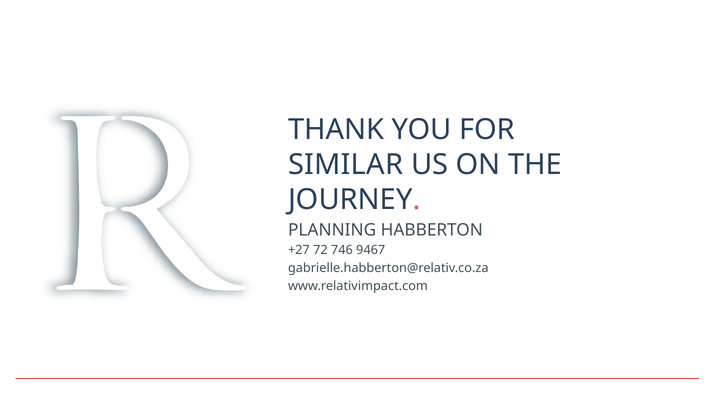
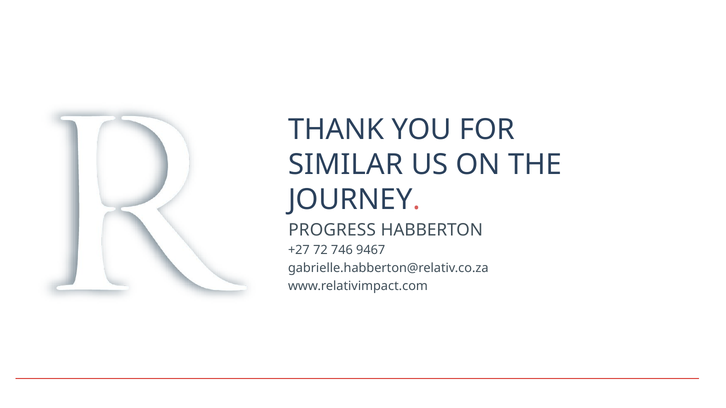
PLANNING: PLANNING -> PROGRESS (332, 230)
